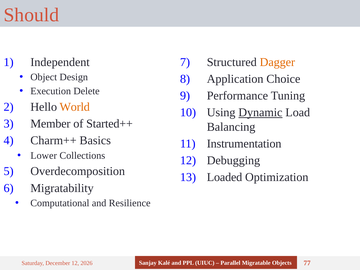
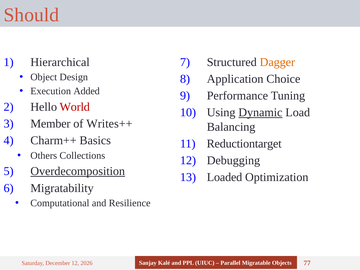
Independent: Independent -> Hierarchical (60, 62)
Delete: Delete -> Added (87, 91)
World colour: orange -> red (75, 107)
Started++: Started++ -> Writes++ (109, 124)
Instrumentation: Instrumentation -> Reductiontarget (244, 144)
Lower: Lower -> Others (44, 156)
Overdecomposition underline: none -> present (78, 171)
